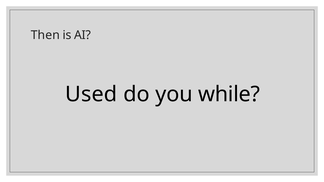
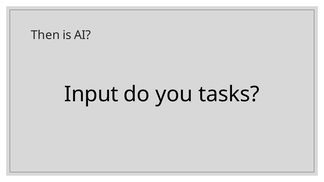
Used: Used -> Input (91, 94)
while: while -> tasks (229, 94)
